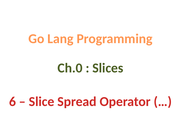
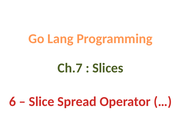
Ch.0: Ch.0 -> Ch.7 (70, 68)
